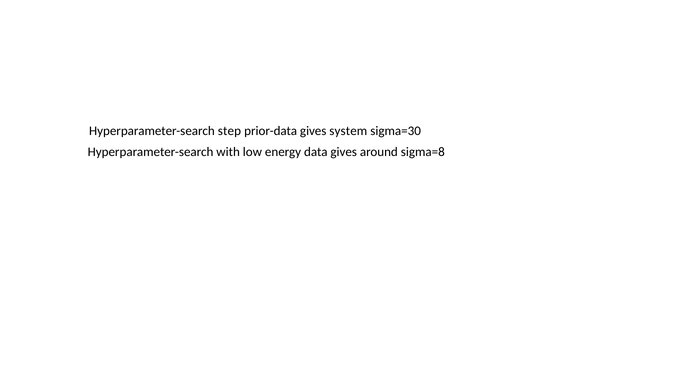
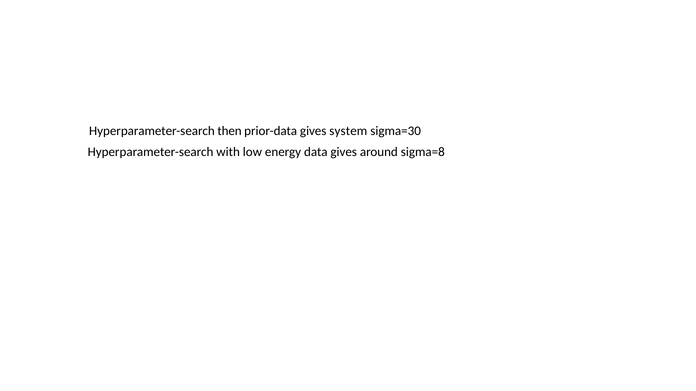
step: step -> then (230, 131)
